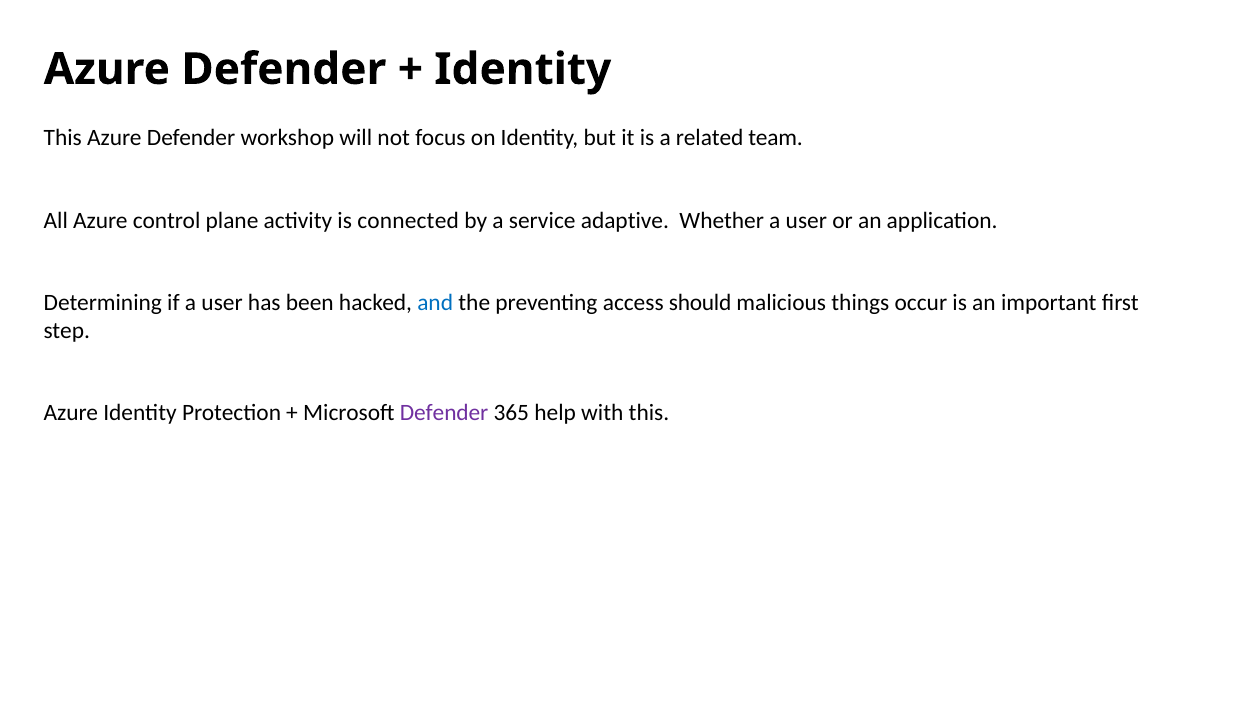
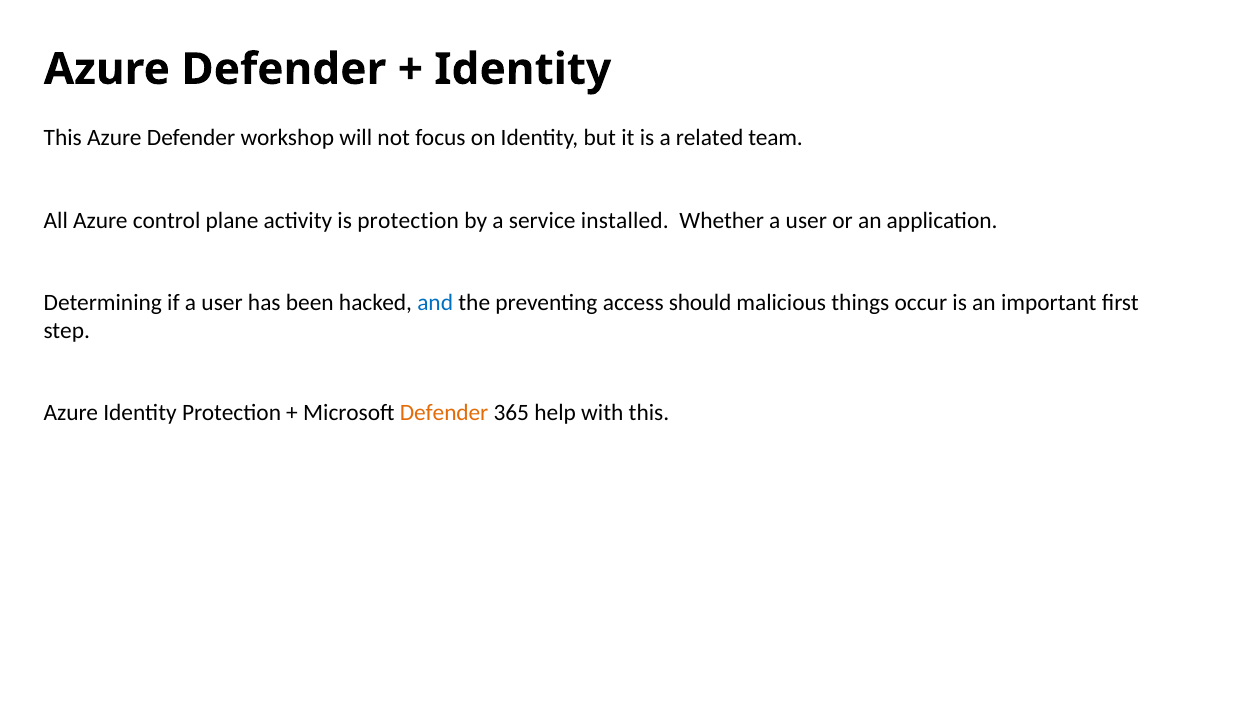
is connected: connected -> protection (408, 220)
adaptive: adaptive -> installed (625, 220)
Defender colour: purple -> orange (444, 413)
